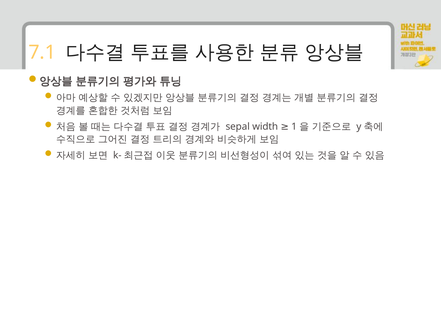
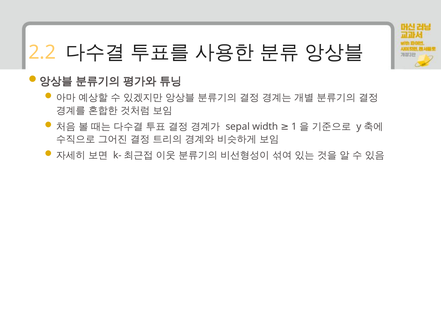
7.1: 7.1 -> 2.2 (42, 52)
